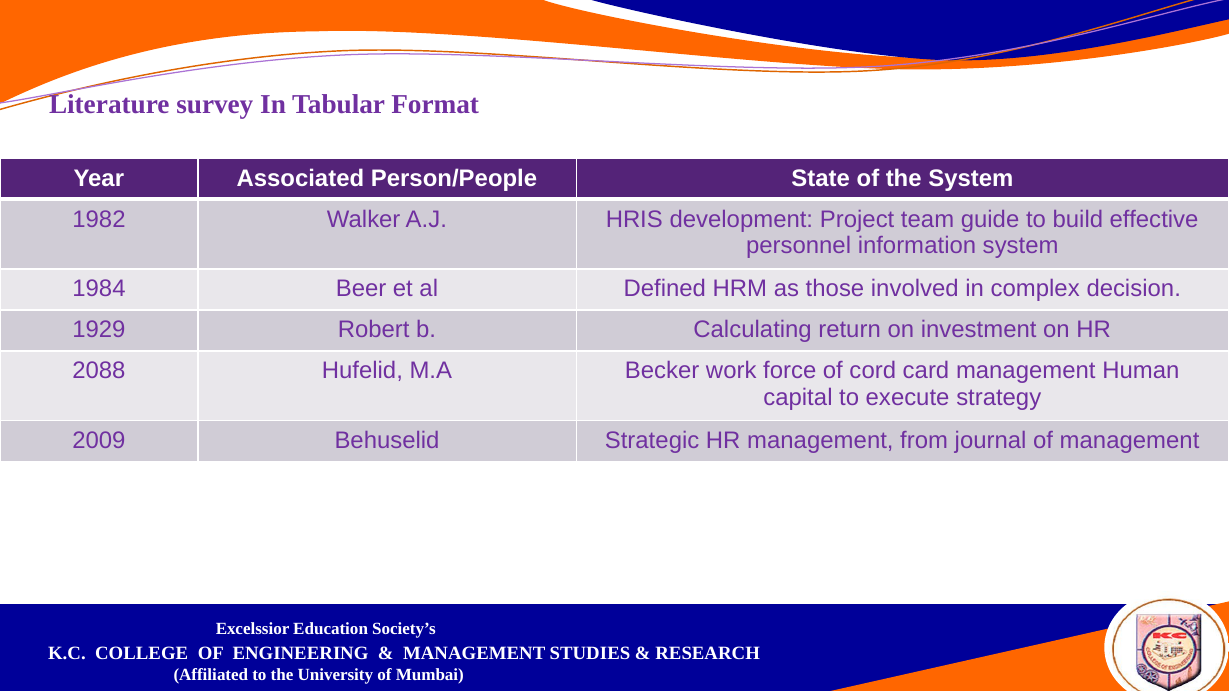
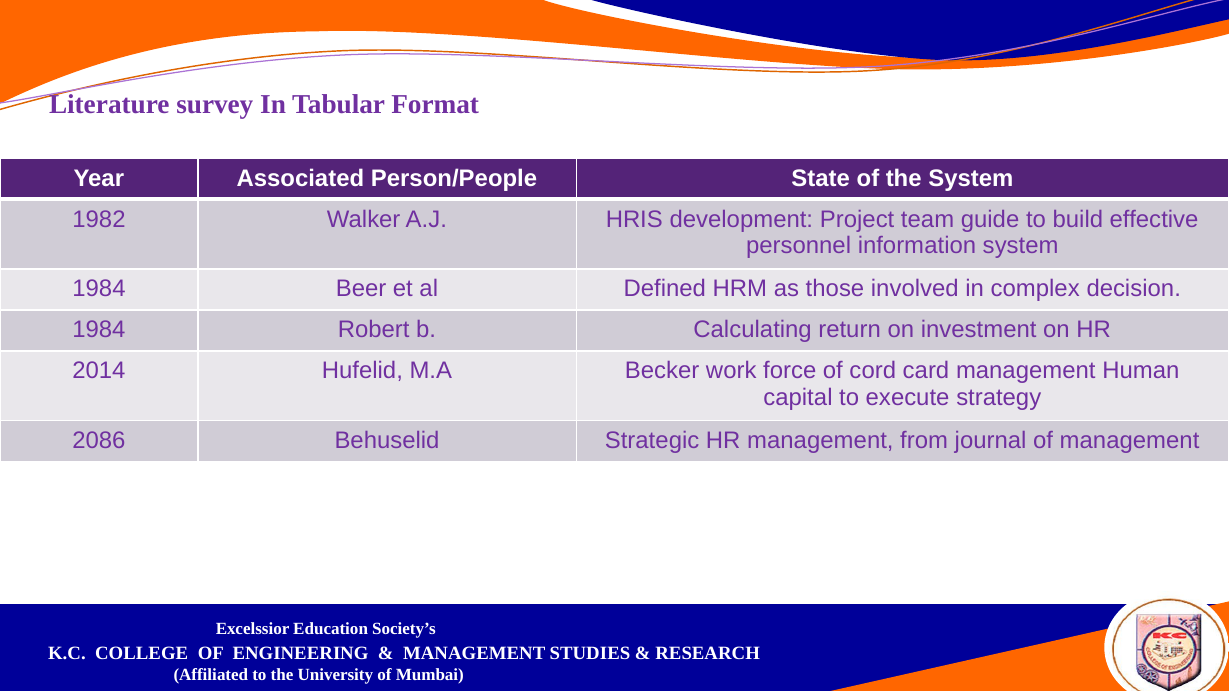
1929: 1929 -> 1984 (99, 330)
2088: 2088 -> 2014 (99, 371)
2009: 2009 -> 2086 (99, 441)
